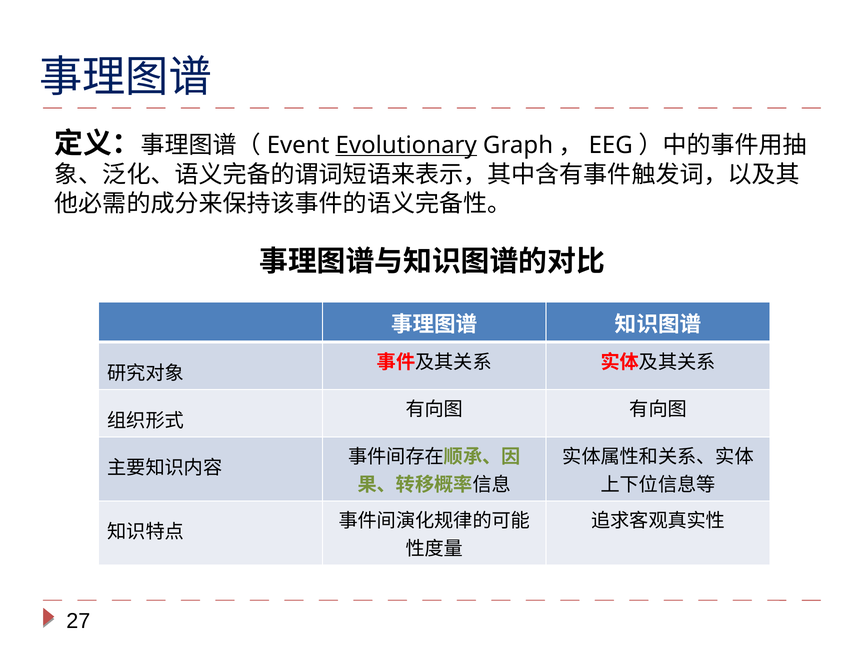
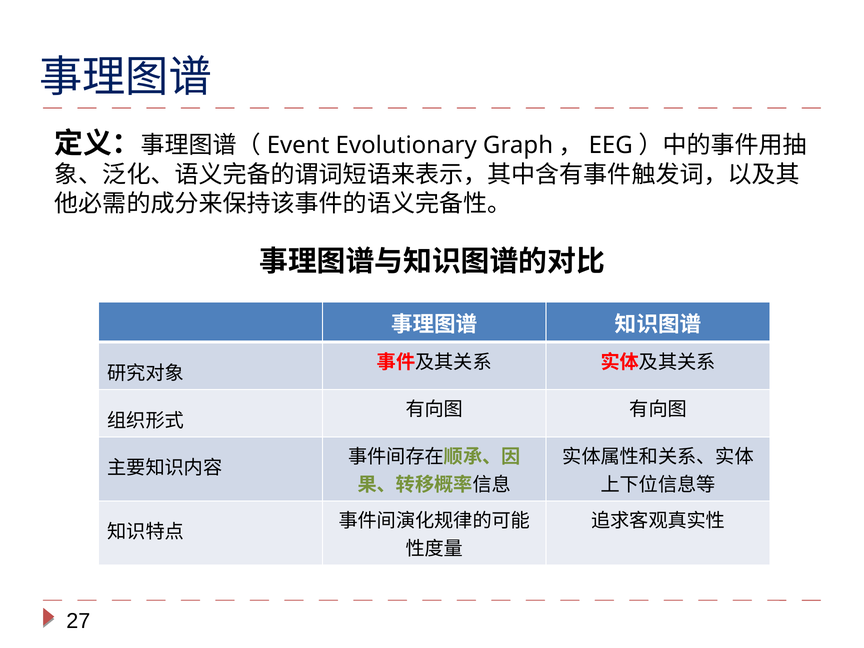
Evolutionary underline: present -> none (406, 145)
